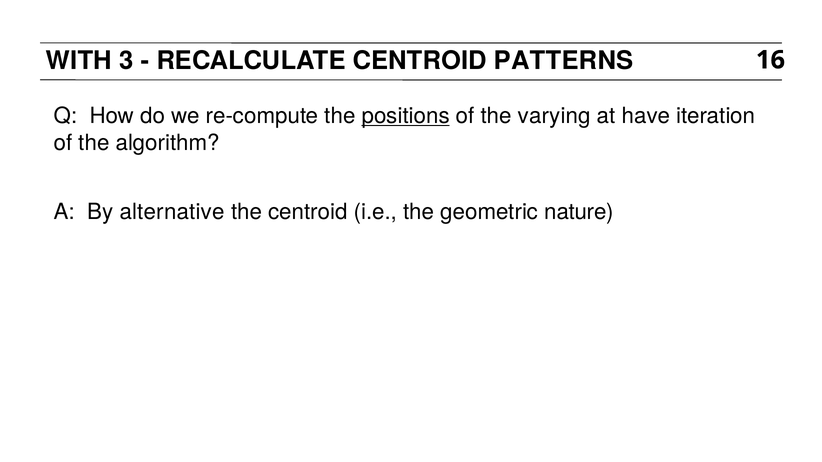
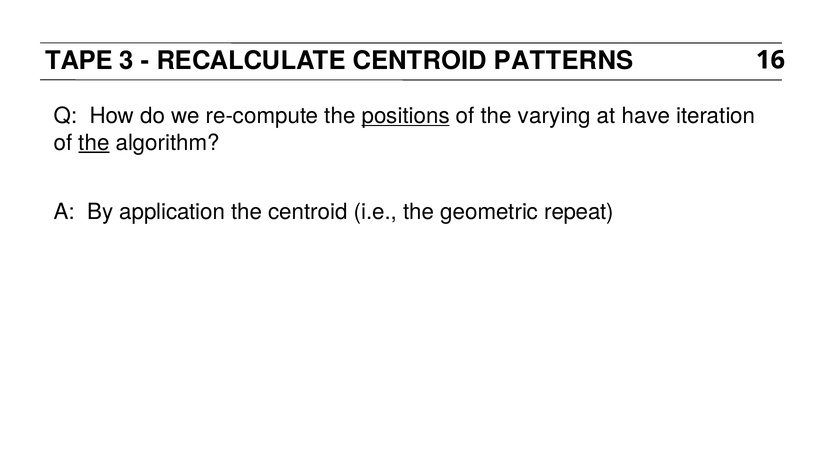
WITH: WITH -> TAPE (79, 61)
the underline: none -> present (94, 143)
alternative: alternative -> application (172, 212)
nature: nature -> repeat (579, 212)
